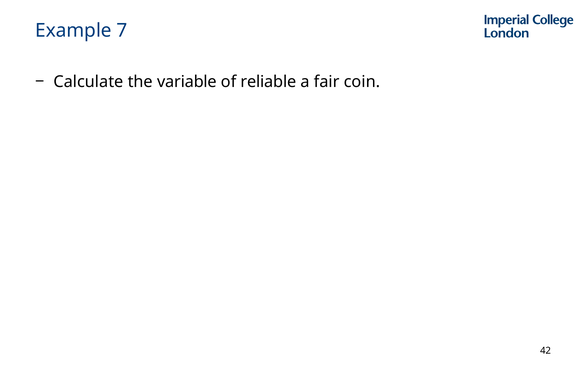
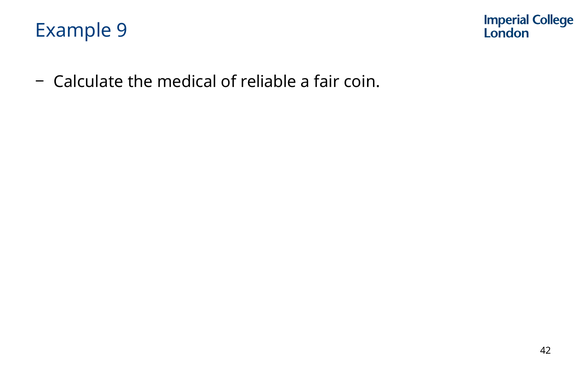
7: 7 -> 9 (122, 30)
variable: variable -> medical (187, 82)
